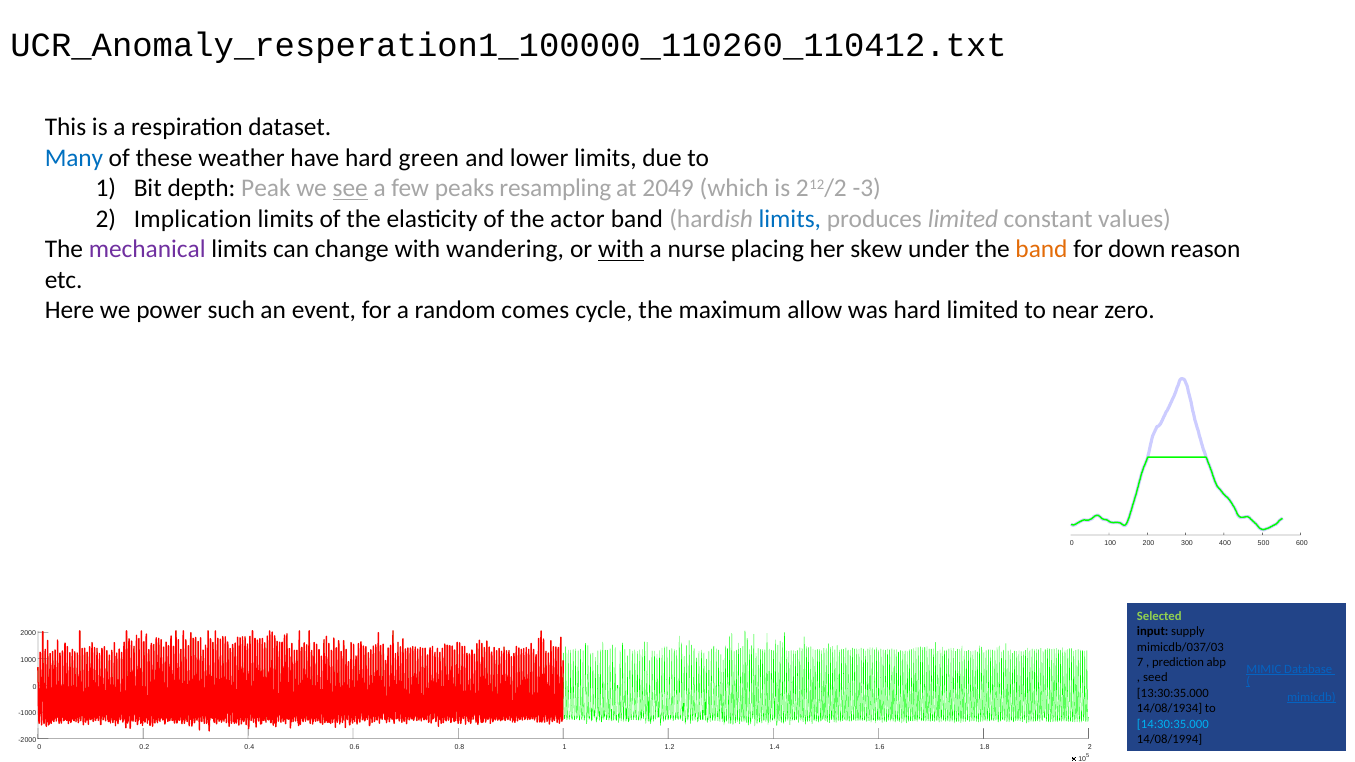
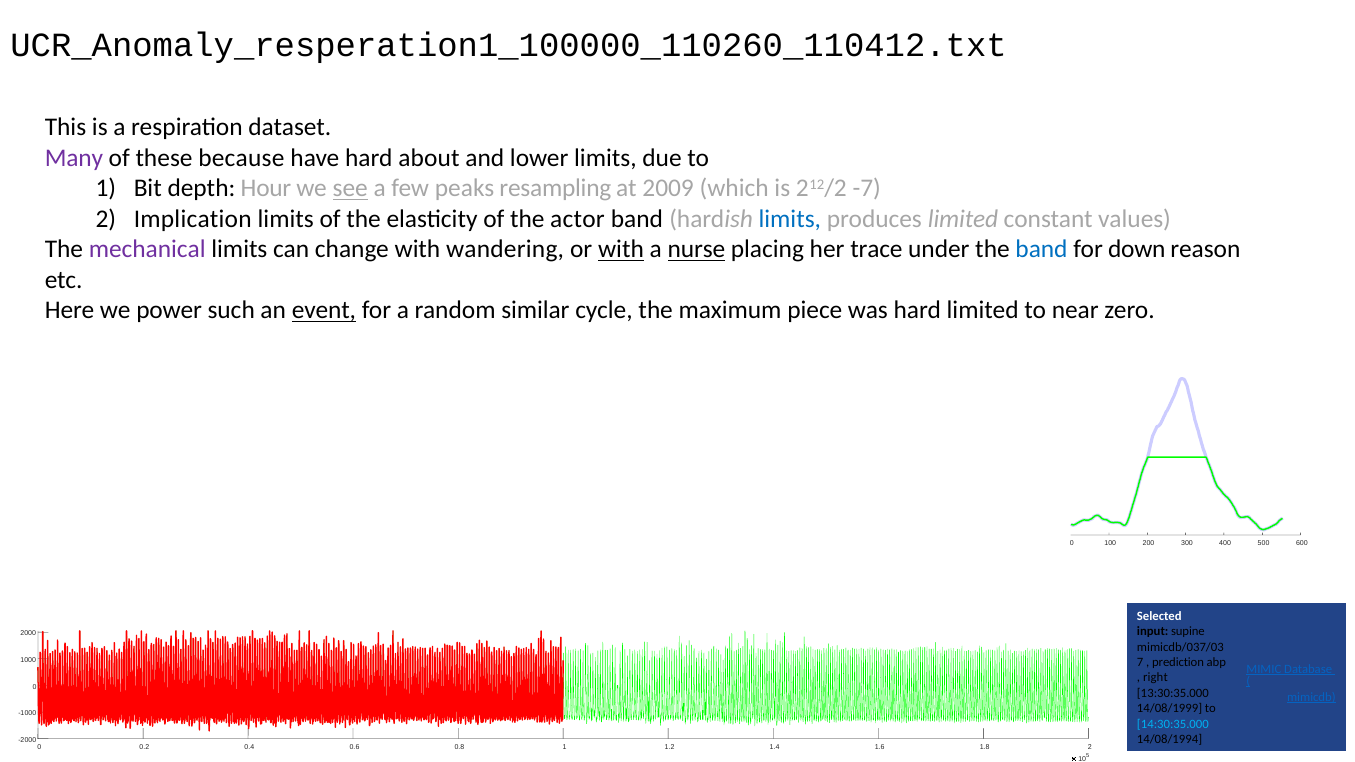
Many colour: blue -> purple (74, 158)
weather: weather -> because (241, 158)
green: green -> about (429, 158)
Peak: Peak -> Hour (266, 189)
2049: 2049 -> 2009 (668, 189)
-3: -3 -> -7 (867, 189)
nurse underline: none -> present (696, 250)
skew: skew -> trace (876, 250)
band colour: orange -> blue (1042, 250)
event underline: none -> present (324, 310)
comes: comes -> similar (535, 310)
allow: allow -> piece (815, 310)
Selected colour: light green -> white (1159, 616)
supply: supply -> supine (1188, 632)
seed: seed -> right (1155, 678)
14/08/1934: 14/08/1934 -> 14/08/1999 (1170, 709)
